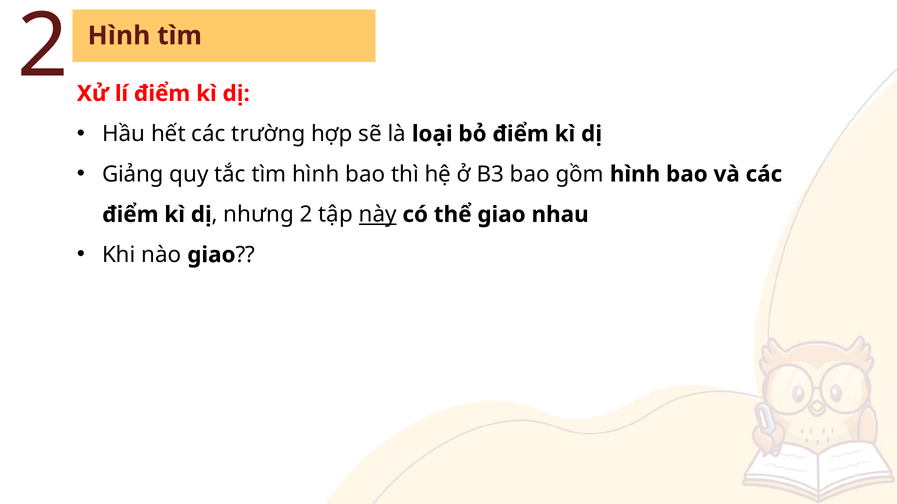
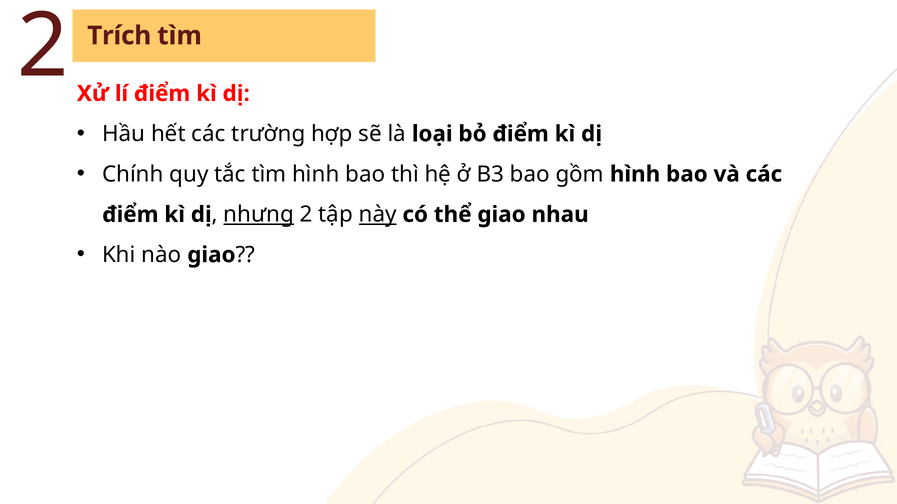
2 Hình: Hình -> Trích (119, 36)
Giảng: Giảng -> Chính (133, 174)
nhưng underline: none -> present (259, 215)
